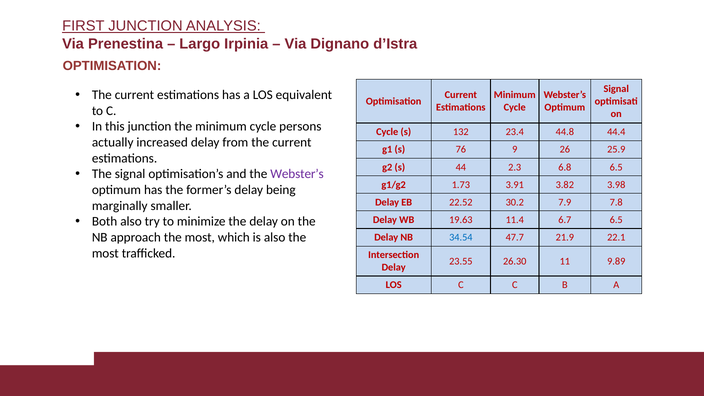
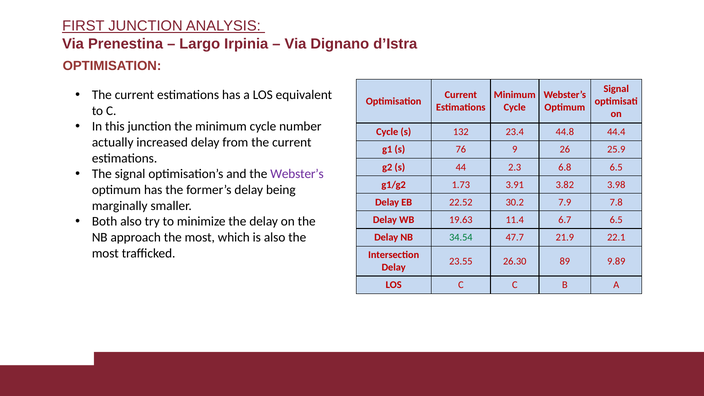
persons: persons -> number (300, 127)
34.54 colour: blue -> green (461, 237)
11: 11 -> 89 (565, 261)
